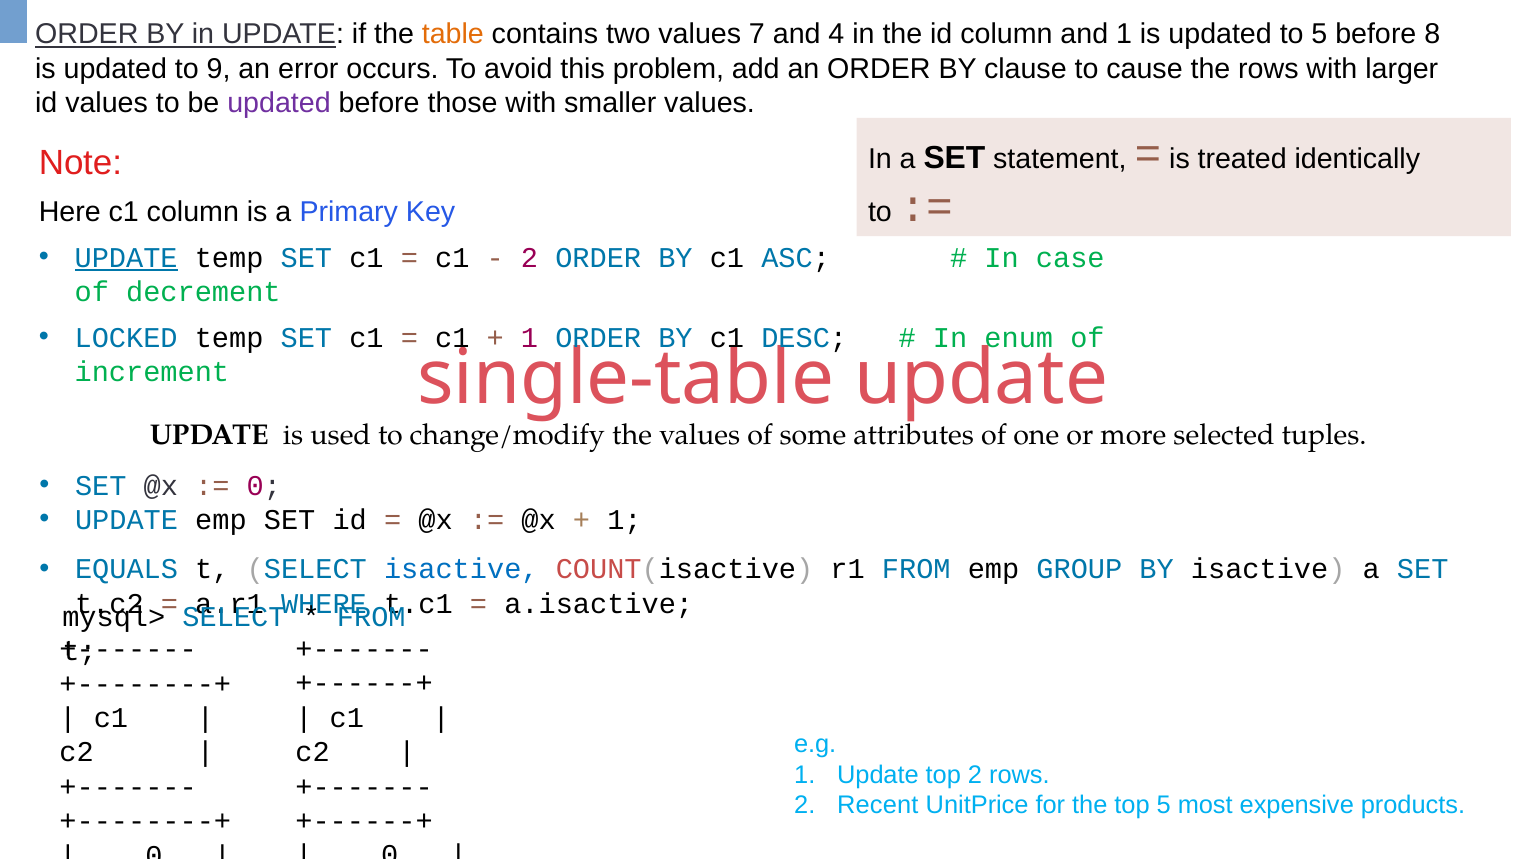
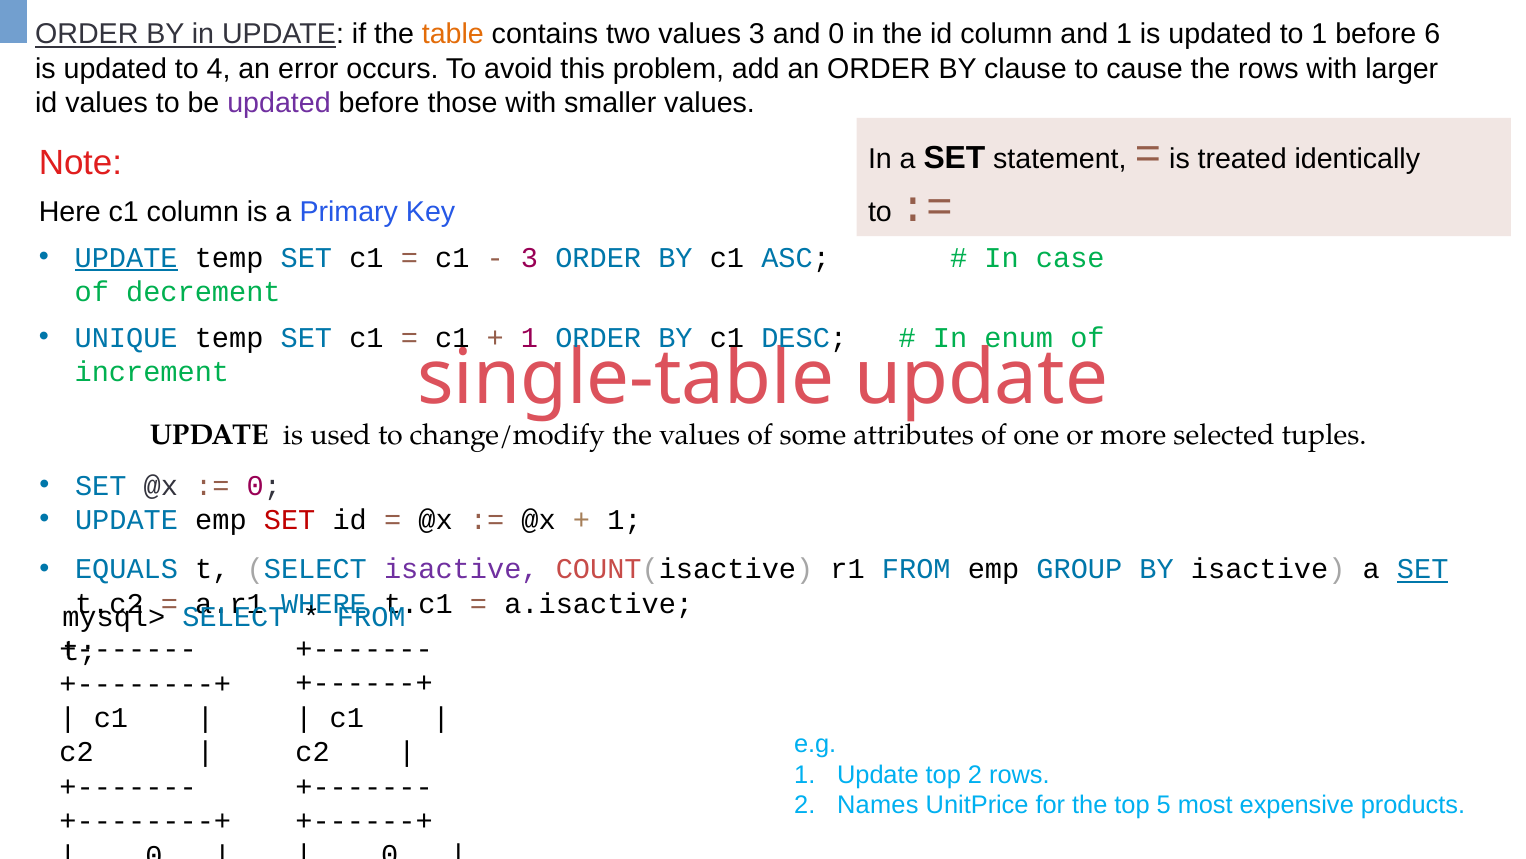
values 7: 7 -> 3 (757, 34)
and 4: 4 -> 0 (836, 34)
to 5: 5 -> 1 (1319, 34)
before 8: 8 -> 6 (1432, 34)
9: 9 -> 4 (219, 69)
2: 2 -> 3 (530, 257)
LOCKED: LOCKED -> UNIQUE (126, 338)
SET colour: black -> red (290, 520)
isactive colour: blue -> purple (461, 569)
SET underline: none -> present (1423, 569)
Recent: Recent -> Names (878, 805)
